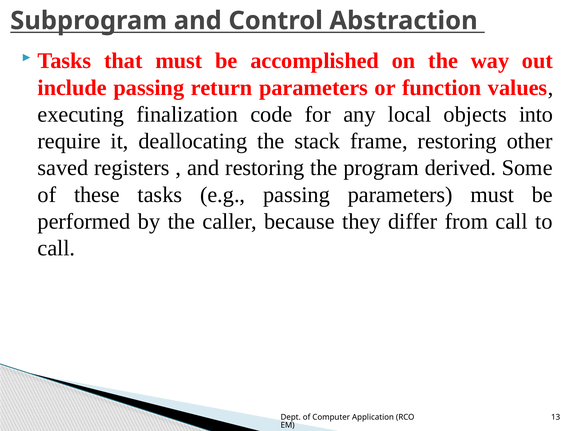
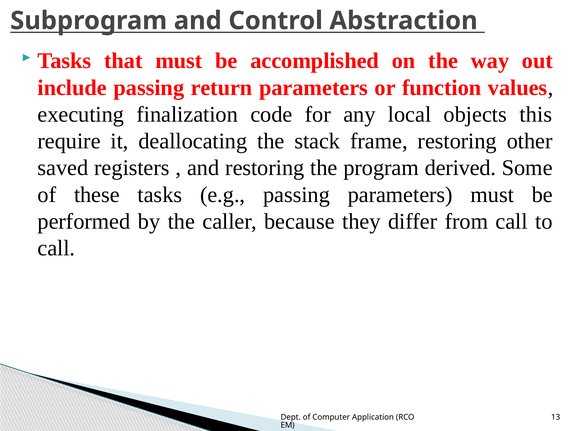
into: into -> this (536, 114)
